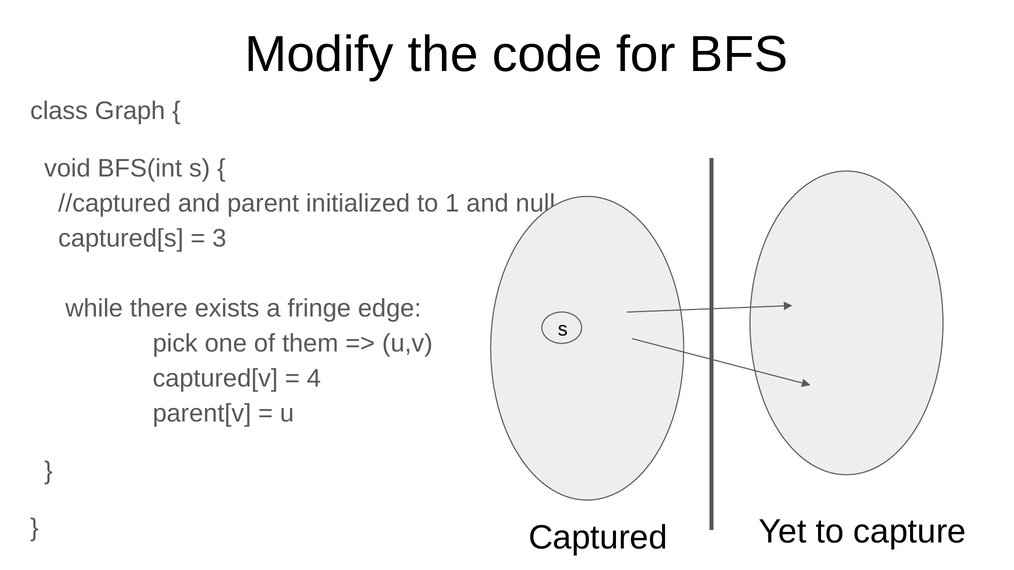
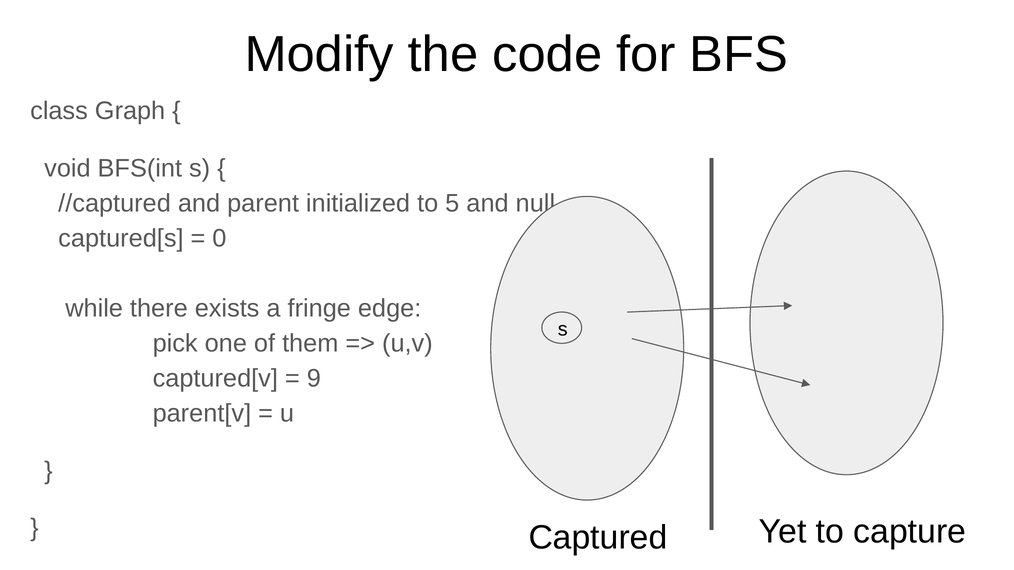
1: 1 -> 5 (452, 204)
3: 3 -> 0 (219, 239)
4: 4 -> 9 (314, 379)
